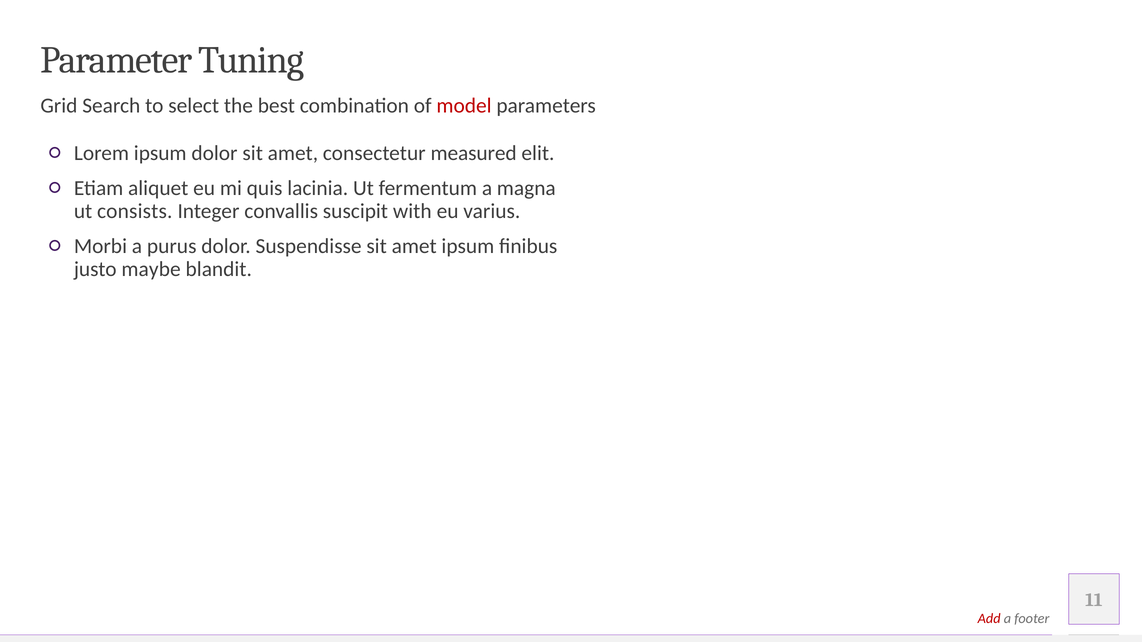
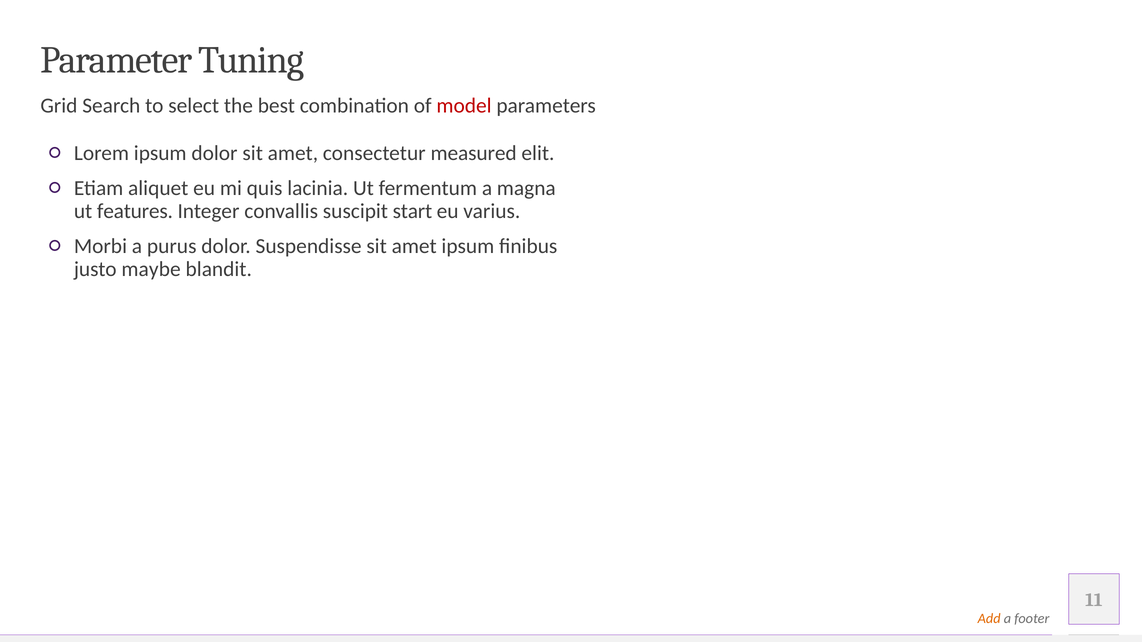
consists: consists -> features (135, 211)
with: with -> start (412, 211)
Add colour: red -> orange (989, 619)
